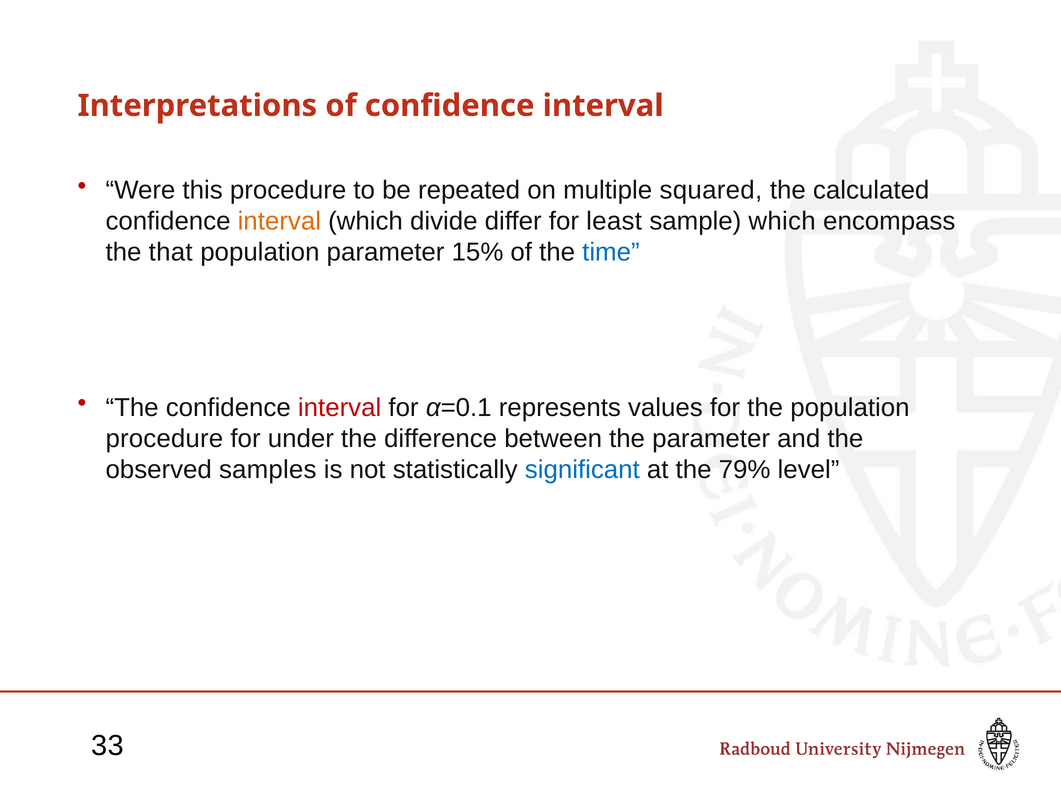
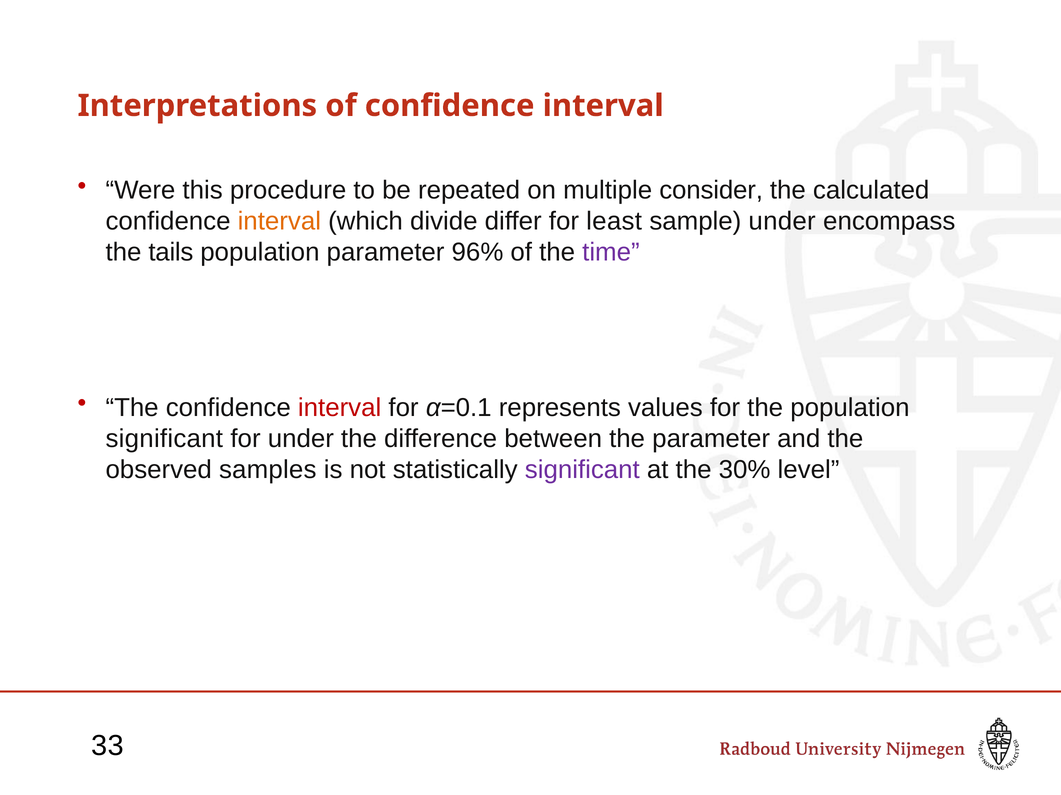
squared: squared -> consider (711, 190)
sample which: which -> under (782, 221)
that: that -> tails (171, 253)
15%: 15% -> 96% (478, 253)
time colour: blue -> purple (611, 253)
procedure: procedure -> significant (164, 439)
significant colour: blue -> purple (582, 470)
79%: 79% -> 30% (745, 470)
